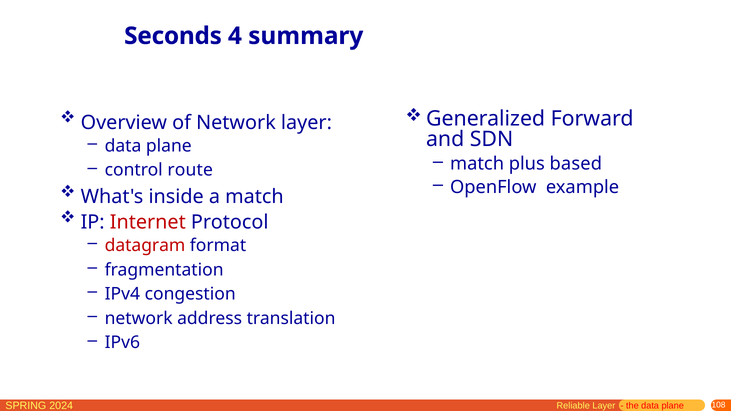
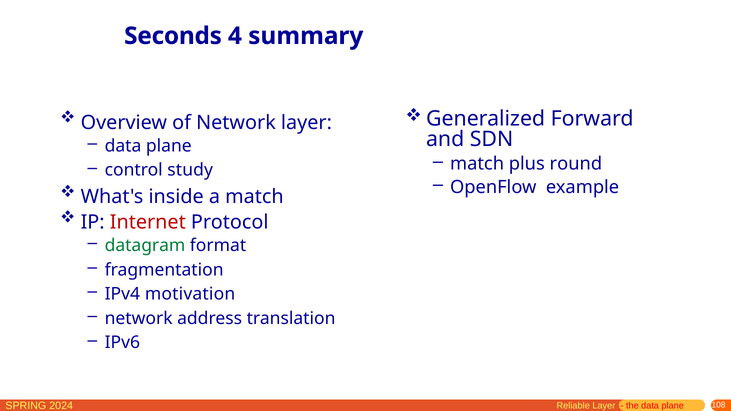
based: based -> round (576, 164)
route: route -> study (190, 170)
datagram colour: red -> green (145, 246)
congestion: congestion -> motivation (190, 294)
